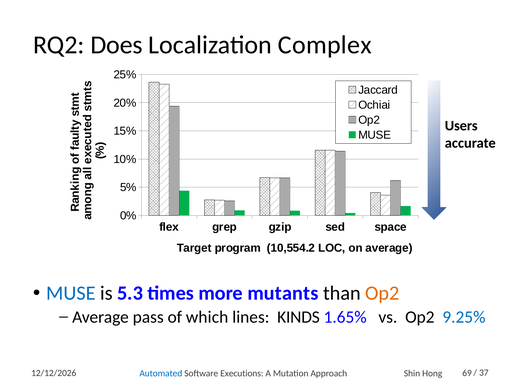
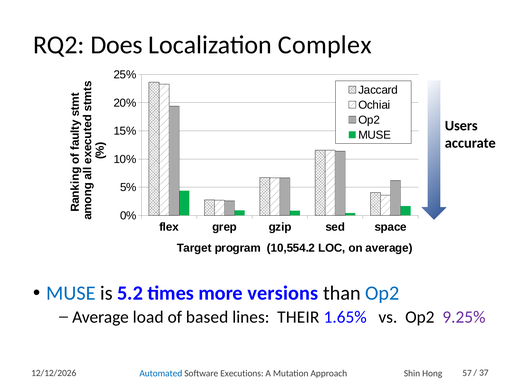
5.3: 5.3 -> 5.2 (130, 293)
mutants: mutants -> versions (283, 293)
Op2 colour: orange -> blue (382, 293)
pass: pass -> load (148, 317)
which: which -> based (207, 317)
KINDS: KINDS -> THEIR (298, 317)
9.25% colour: blue -> purple (464, 317)
69: 69 -> 57 (467, 373)
